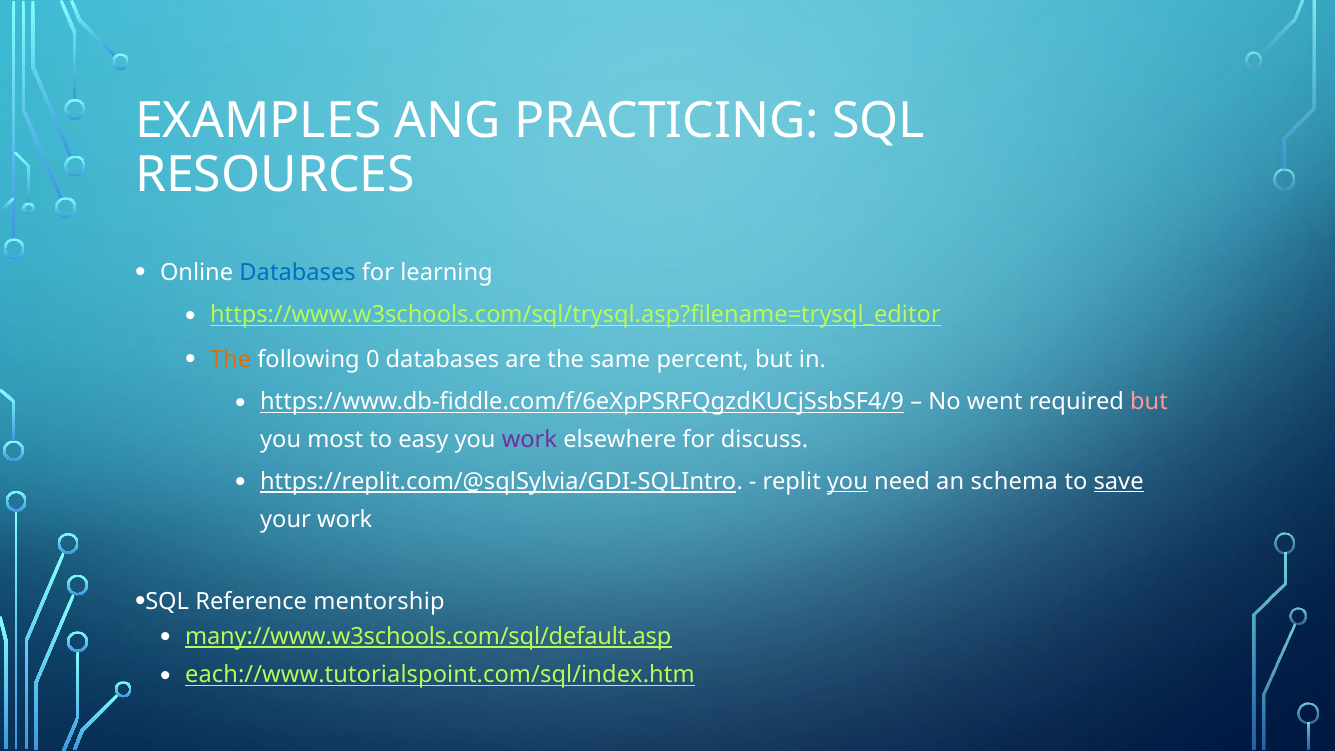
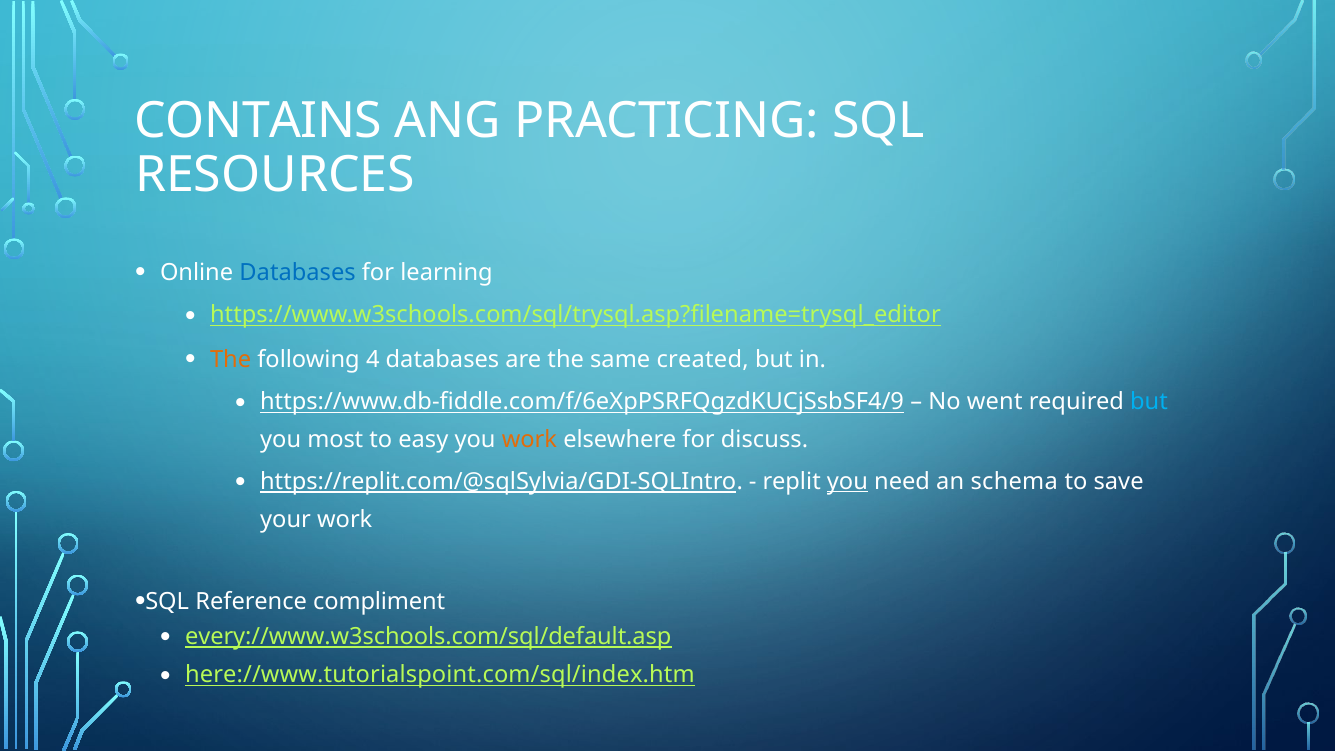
EXAMPLES: EXAMPLES -> CONTAINS (259, 121)
0: 0 -> 4 (373, 360)
percent: percent -> created (703, 360)
but colour: pink -> light blue (1149, 401)
work colour: purple -> orange (529, 439)
save underline: present -> none (1119, 481)
mentorship: mentorship -> compliment (379, 601)
many://www.w3schools.com/sql/default.asp: many://www.w3schools.com/sql/default.asp -> every://www.w3schools.com/sql/default.asp (428, 636)
each://www.tutorialspoint.com/sql/index.htm: each://www.tutorialspoint.com/sql/index.htm -> here://www.tutorialspoint.com/sql/index.htm (440, 675)
